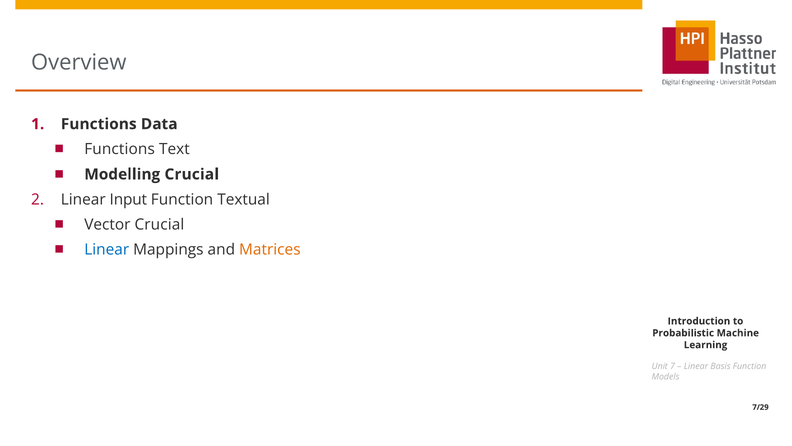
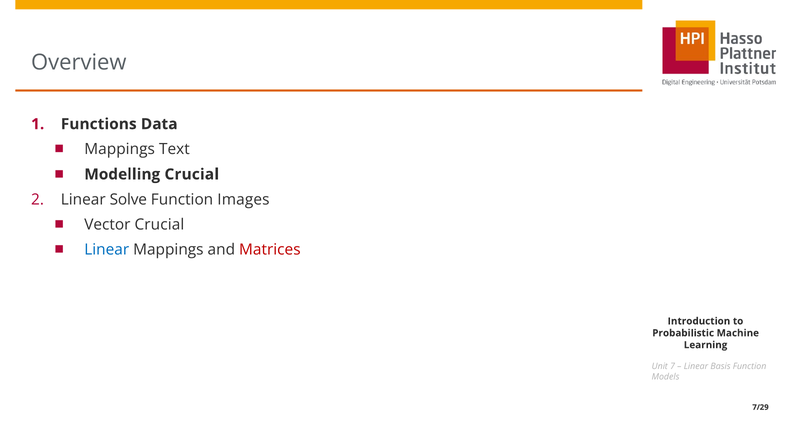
Functions: Functions -> Mappings (120, 149)
Input: Input -> Solve (128, 199)
Textual: Textual -> Images (243, 199)
Matrices colour: orange -> red (270, 249)
